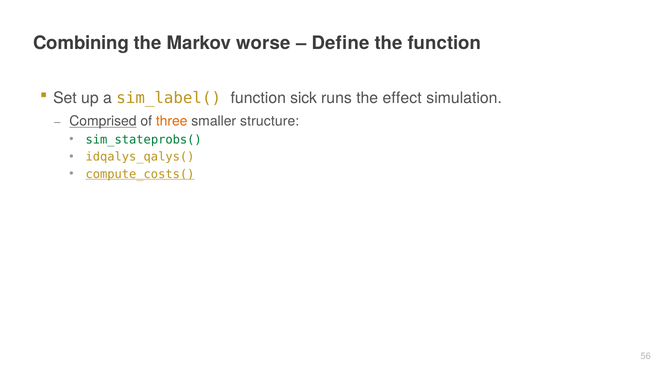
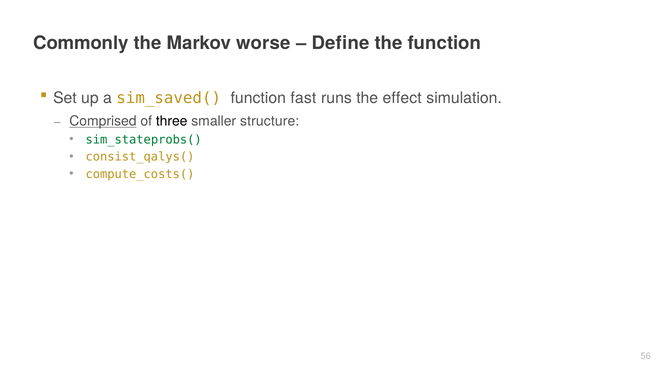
Combining: Combining -> Commonly (81, 43)
sim_label(: sim_label( -> sim_saved( (169, 98)
sick: sick -> fast (303, 98)
three colour: orange -> black (172, 121)
idqalys_qalys(: idqalys_qalys( -> consist_qalys( (140, 157)
compute_costs( underline: present -> none (140, 174)
